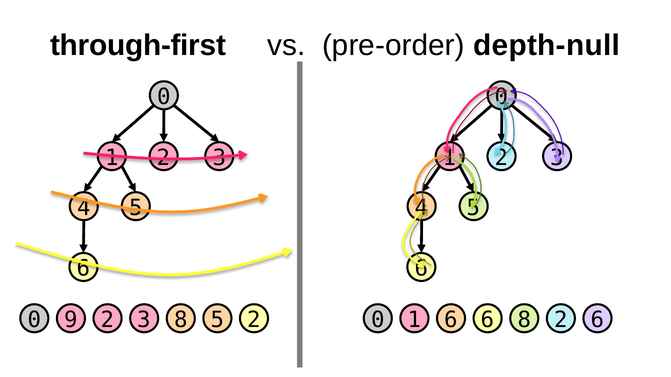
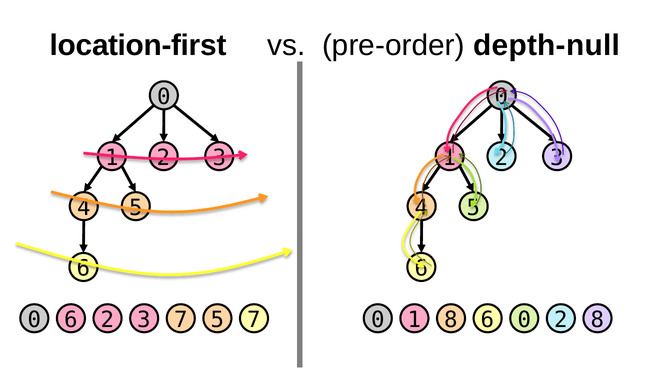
through-first: through-first -> location-first (138, 45)
0 9: 9 -> 6 (71, 320)
3 8: 8 -> 7 (181, 320)
2: 2 -> 7 (254, 320)
1 6: 6 -> 8 (451, 320)
8: 8 -> 0 (524, 320)
2 6: 6 -> 8 (597, 320)
